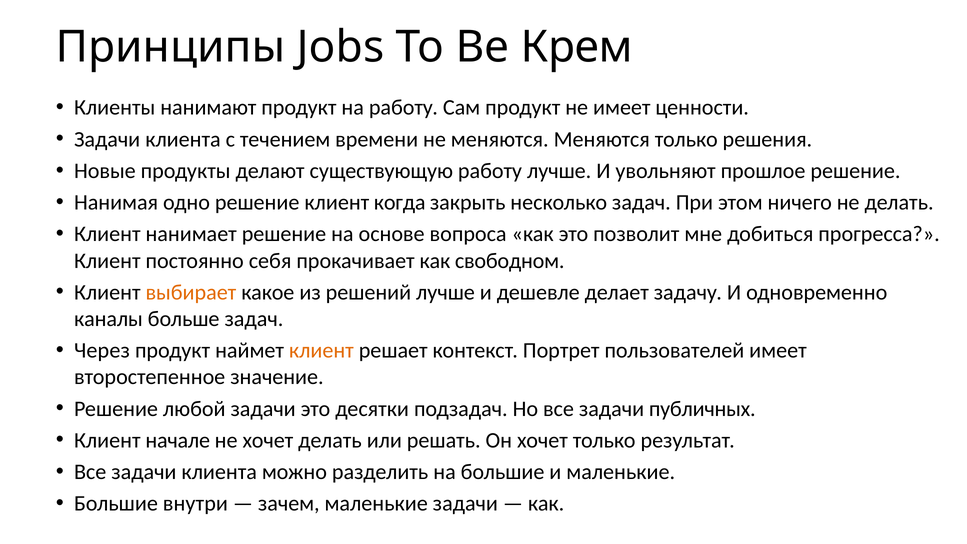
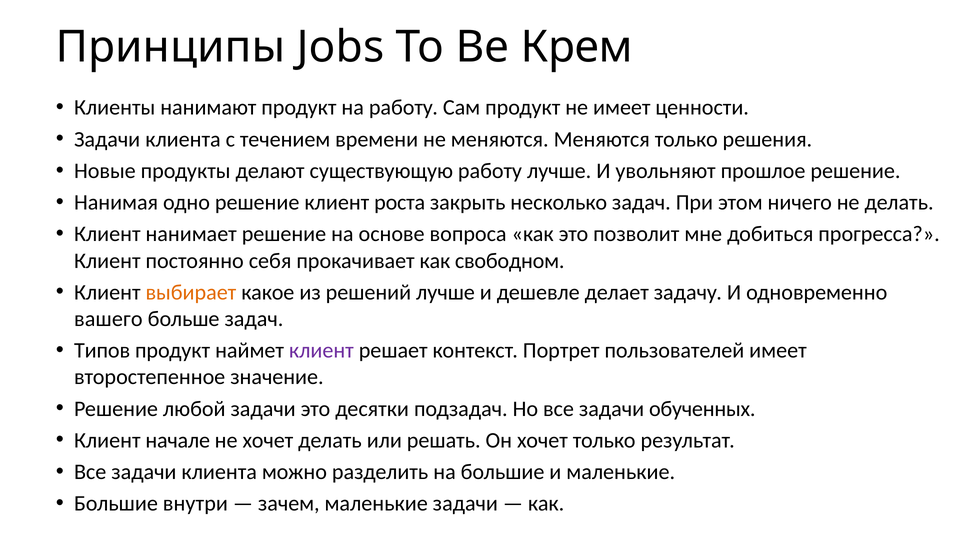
когда: когда -> роста (400, 202)
каналы: каналы -> вашего (108, 319)
Через: Через -> Типов (102, 350)
клиент colour: orange -> purple (321, 350)
публичных: публичных -> обученных (702, 409)
